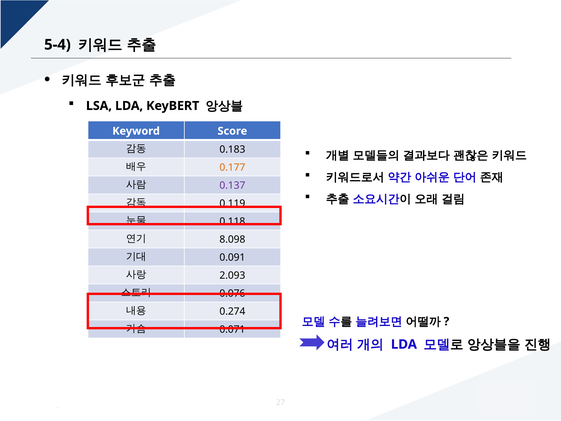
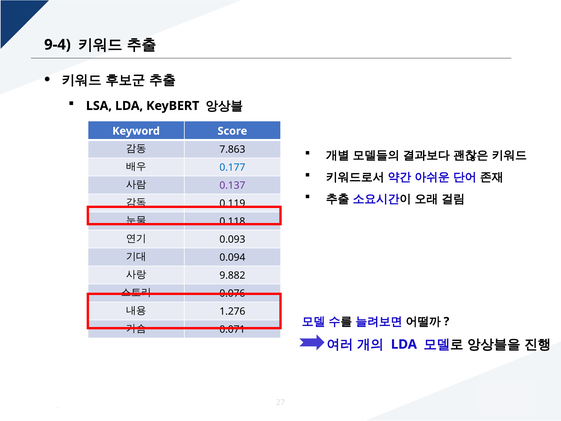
5-4: 5-4 -> 9-4 (57, 45)
0.183: 0.183 -> 7.863 (232, 149)
0.177 colour: orange -> blue (232, 167)
8.098: 8.098 -> 0.093 (232, 239)
0.091: 0.091 -> 0.094 (232, 257)
2.093: 2.093 -> 9.882 (232, 275)
0.274: 0.274 -> 1.276 (232, 311)
